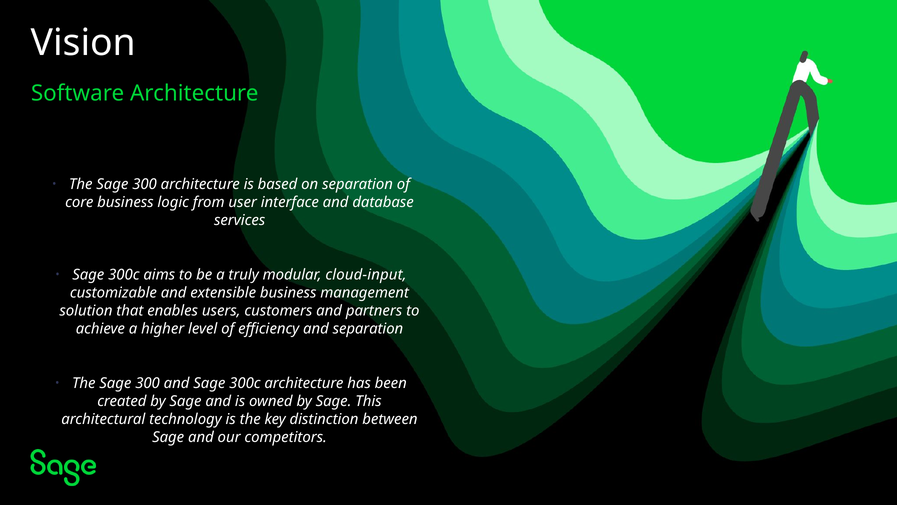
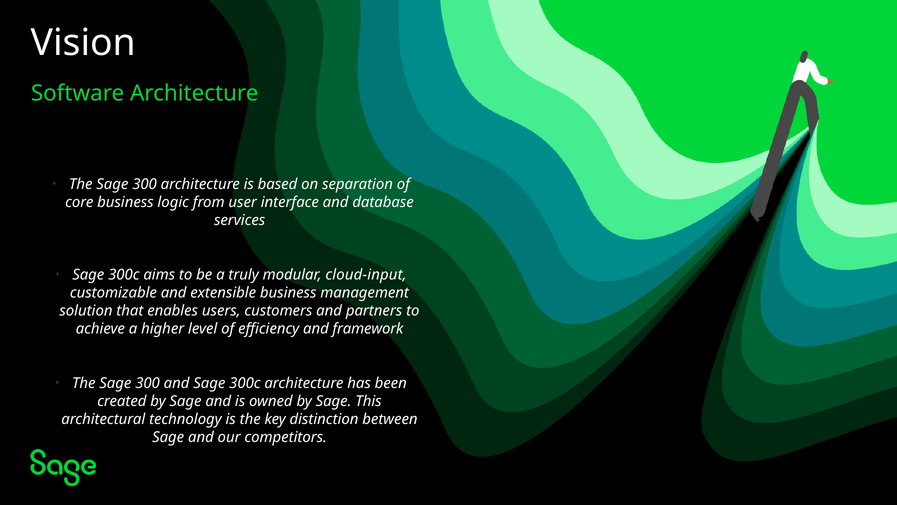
and separation: separation -> framework (368, 329)
